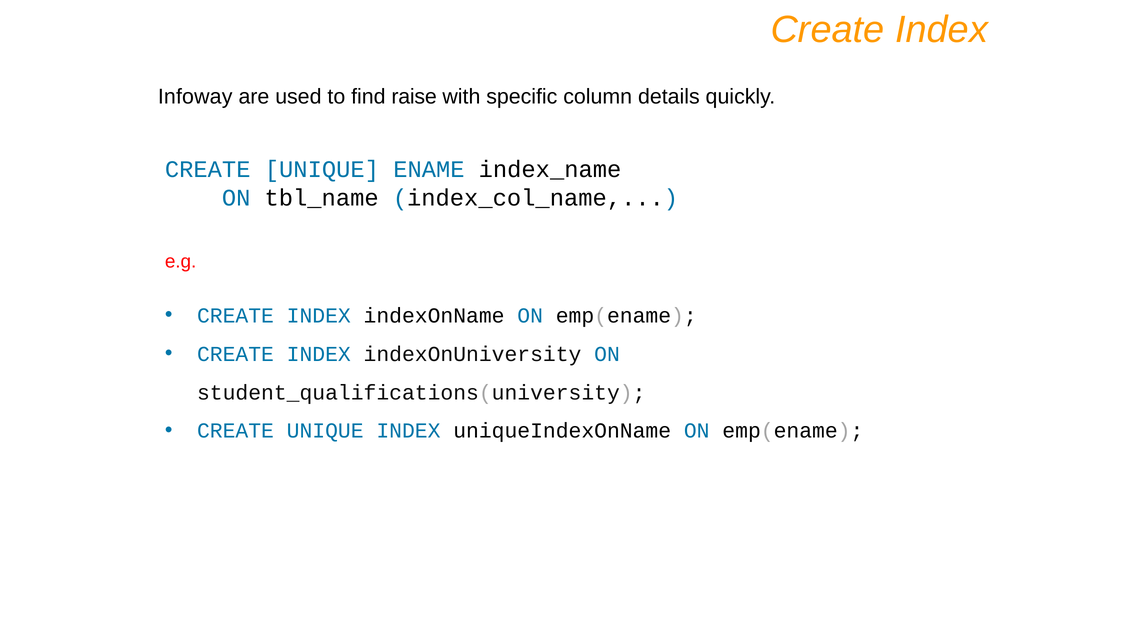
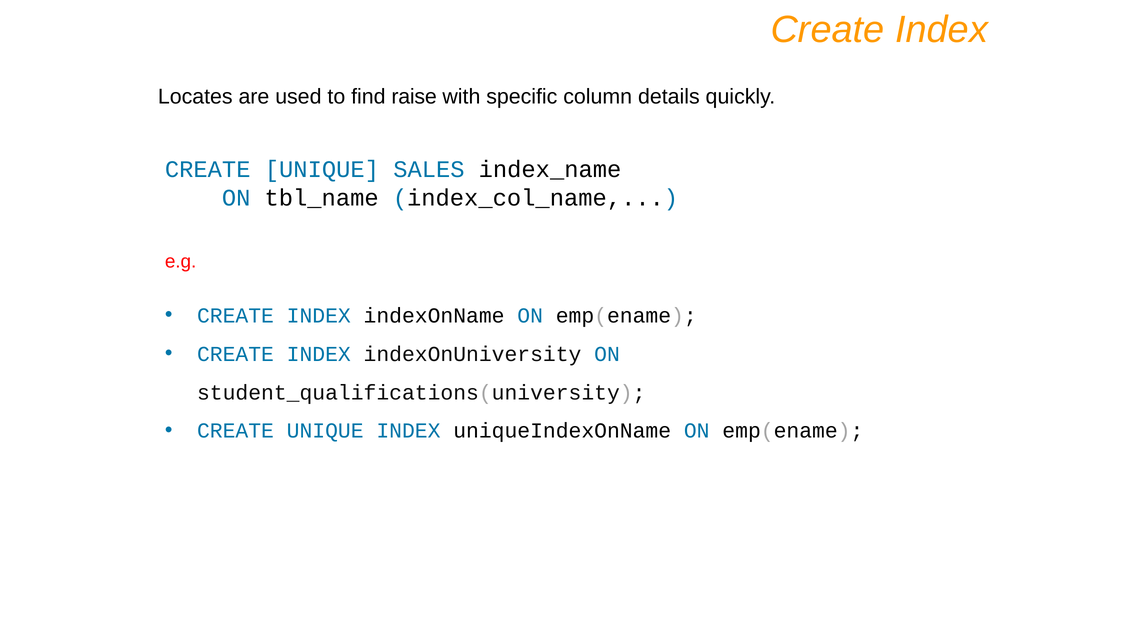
Infoway: Infoway -> Locates (195, 97)
ENAME: ENAME -> SALES (429, 170)
